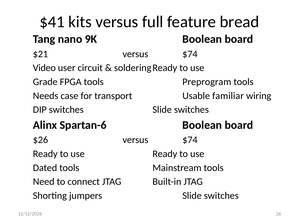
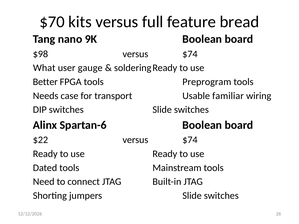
$41: $41 -> $70 (52, 22)
$21: $21 -> $98 (40, 54)
Video: Video -> What (44, 68)
circuit: circuit -> gauge (90, 68)
Grade: Grade -> Better (45, 82)
$26: $26 -> $22 (40, 140)
